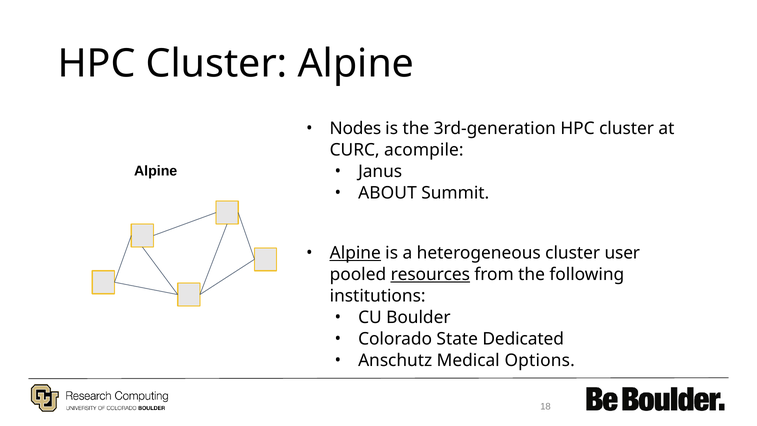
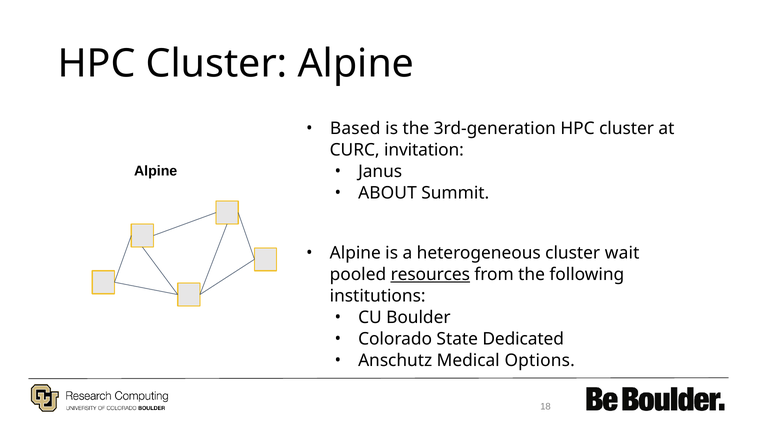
Nodes: Nodes -> Based (355, 129)
acompile: acompile -> invitation (424, 150)
Alpine underline: present -> none (355, 253)
user: user -> wait (622, 253)
